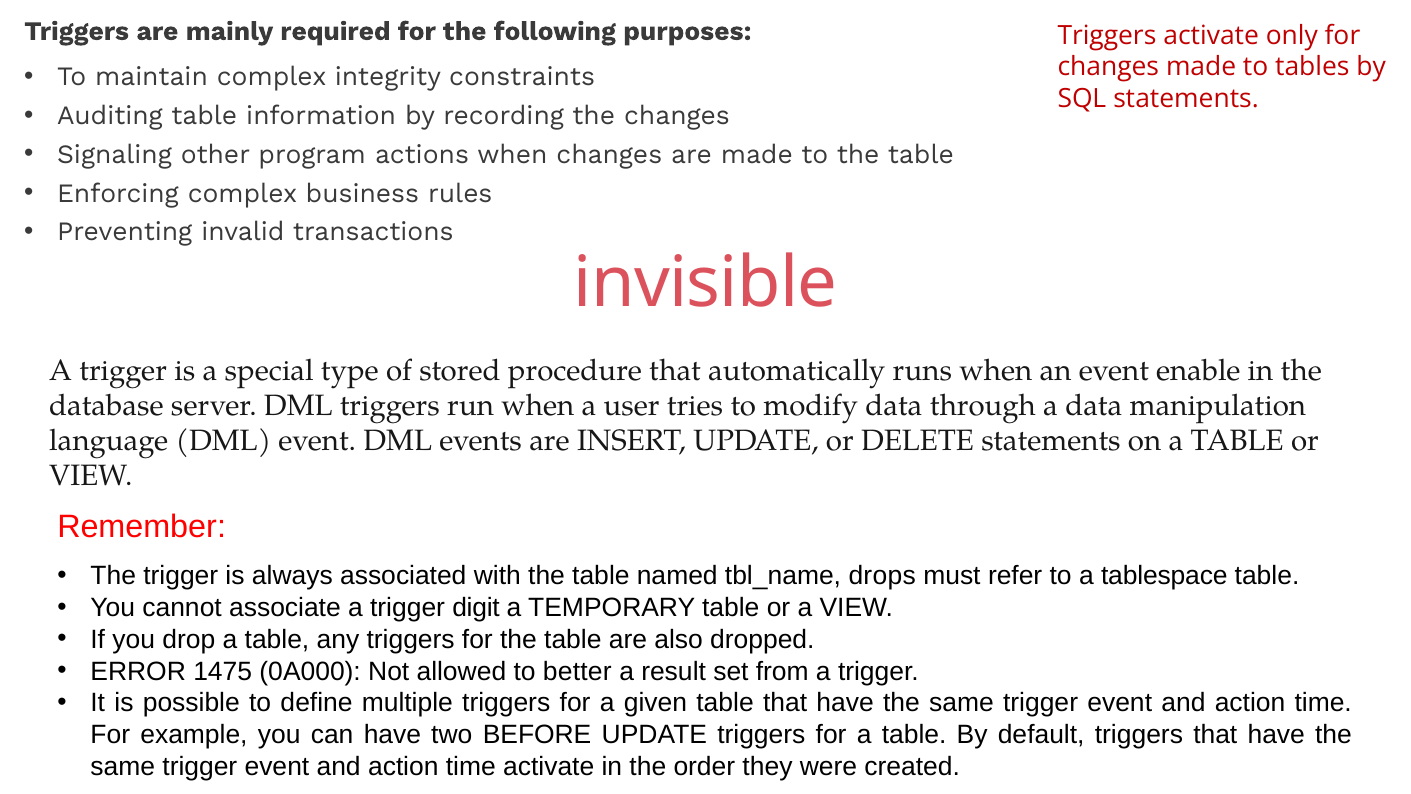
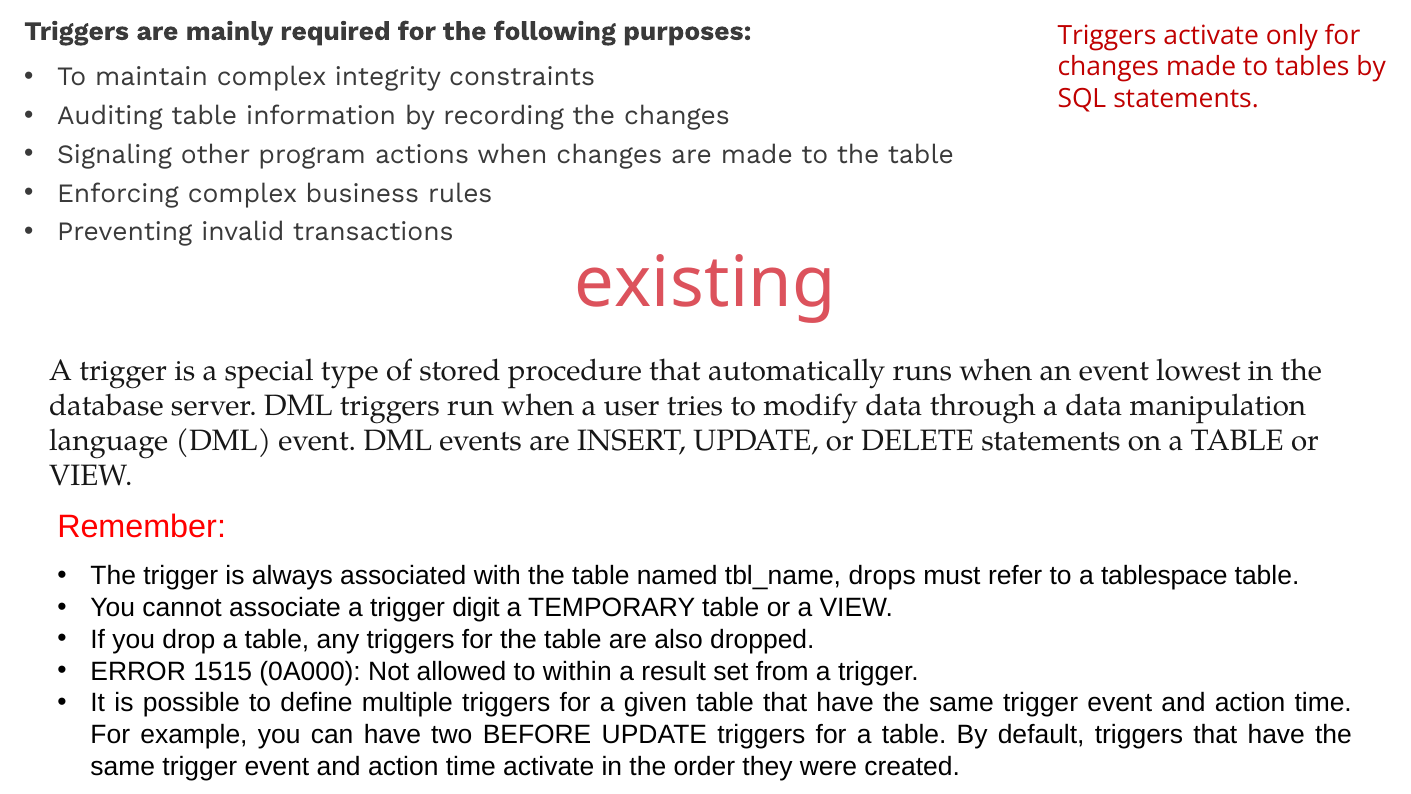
invisible: invisible -> existing (705, 283)
enable: enable -> lowest (1198, 370)
1475: 1475 -> 1515 (223, 671)
better: better -> within (577, 671)
